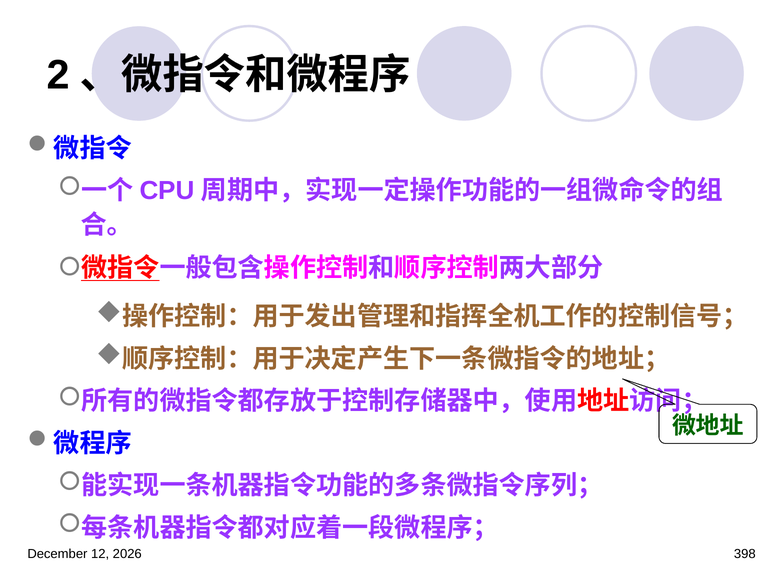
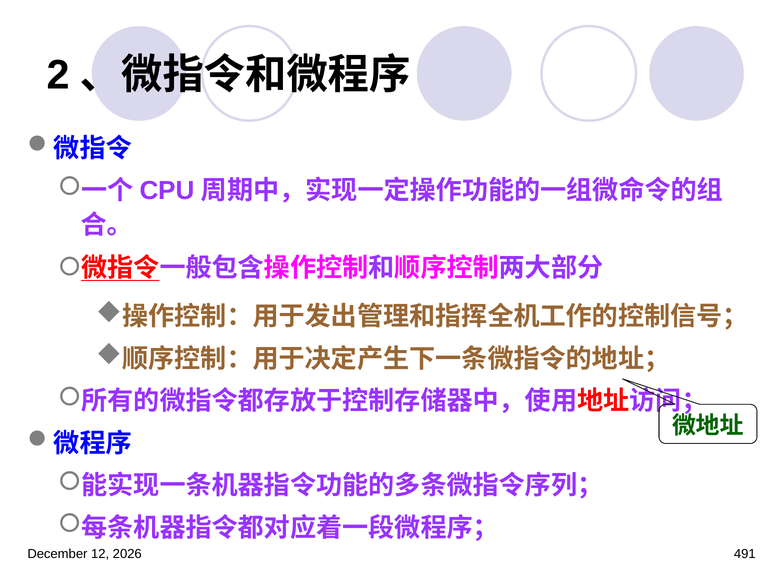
398: 398 -> 491 (745, 554)
